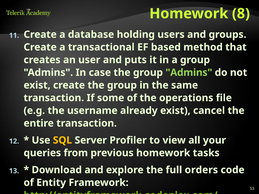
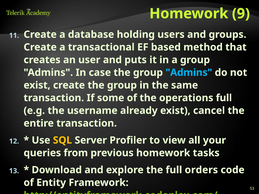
8: 8 -> 9 (241, 14)
Admins colour: light green -> light blue (189, 73)
operations file: file -> full (224, 98)
